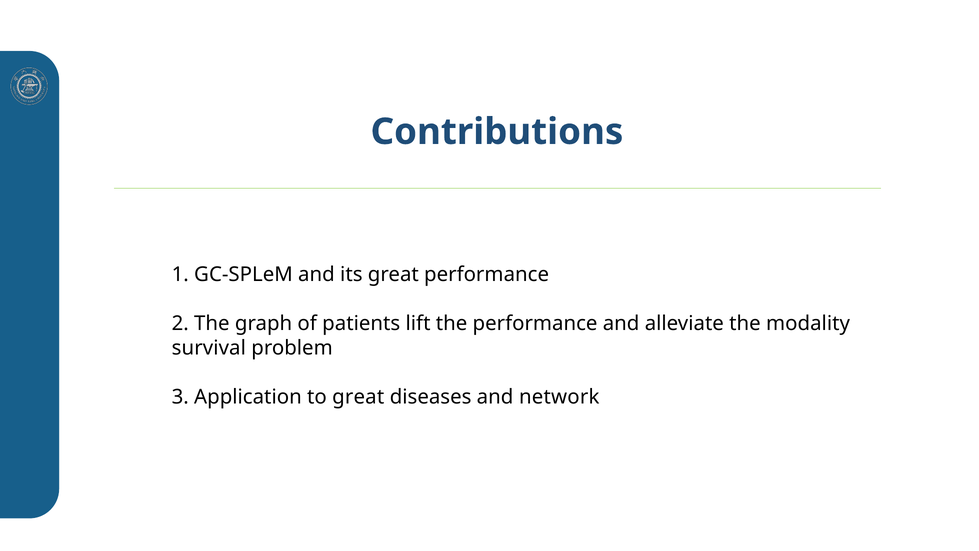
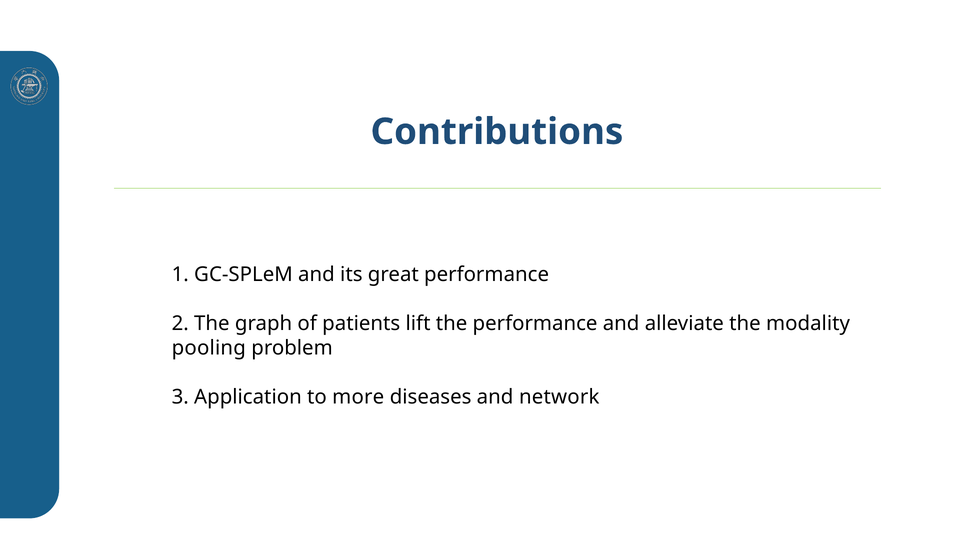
survival: survival -> pooling (209, 348)
to great: great -> more (358, 397)
